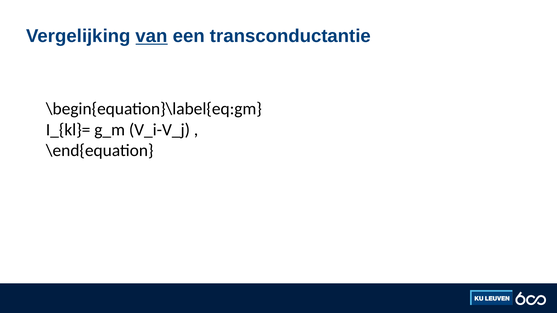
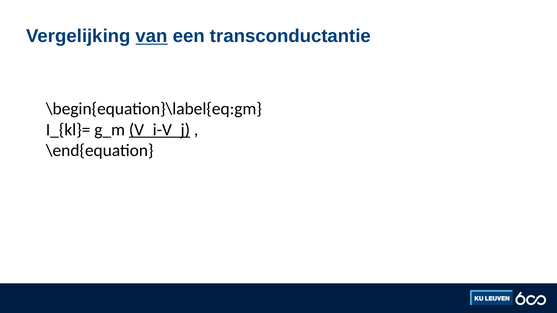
V_i-V_j underline: none -> present (159, 130)
